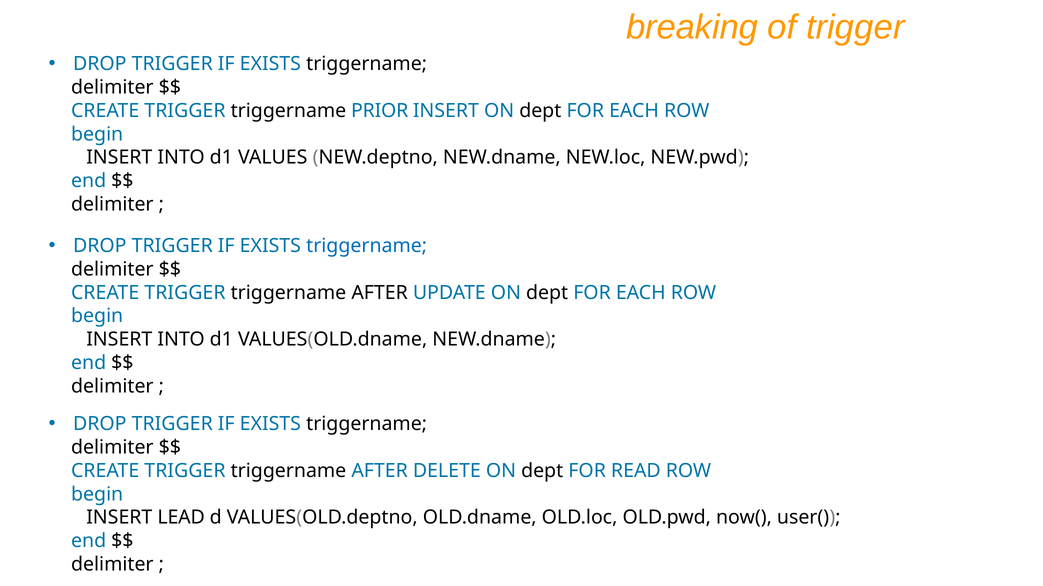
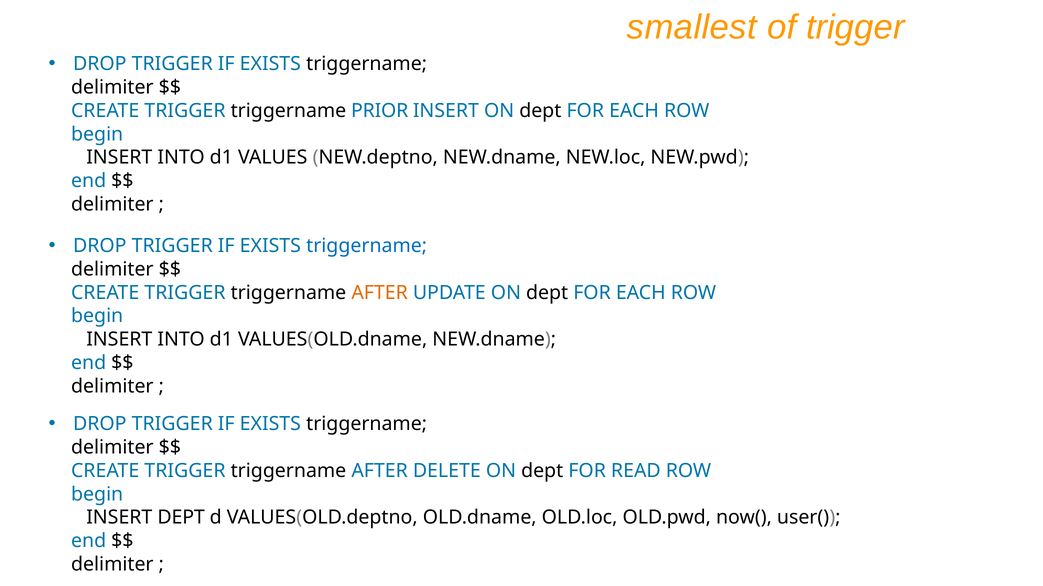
breaking: breaking -> smallest (692, 27)
AFTER colour: black -> orange (380, 293)
INSERT LEAD: LEAD -> DEPT (181, 518)
